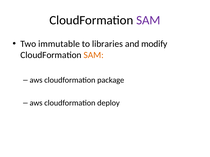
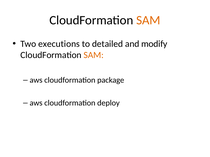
SAM colour: purple -> orange (148, 20)
immutable: immutable -> executions (59, 44)
libraries: libraries -> detailed (107, 44)
